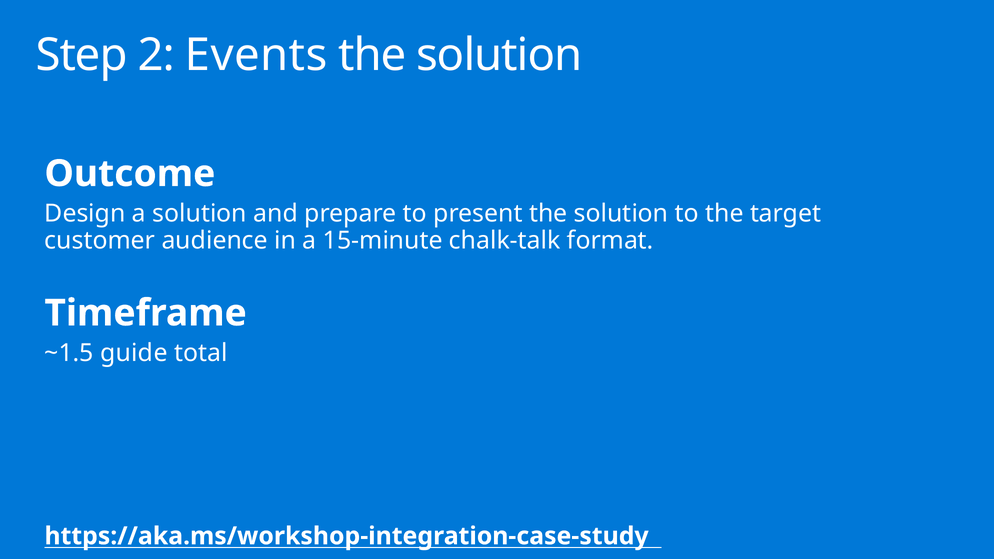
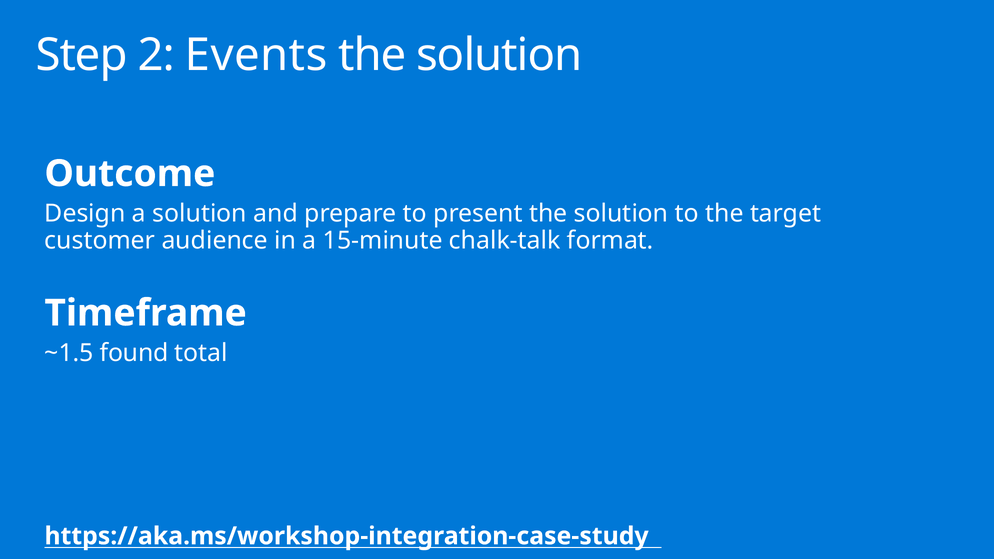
guide: guide -> found (134, 353)
